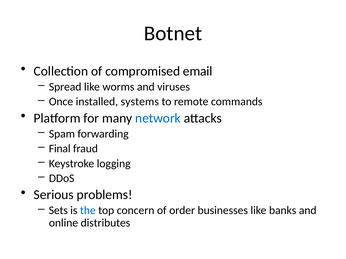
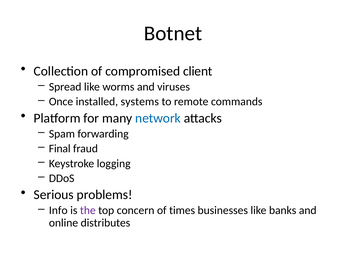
email: email -> client (198, 71)
Sets: Sets -> Info (58, 211)
the colour: blue -> purple (88, 211)
order: order -> times (182, 211)
